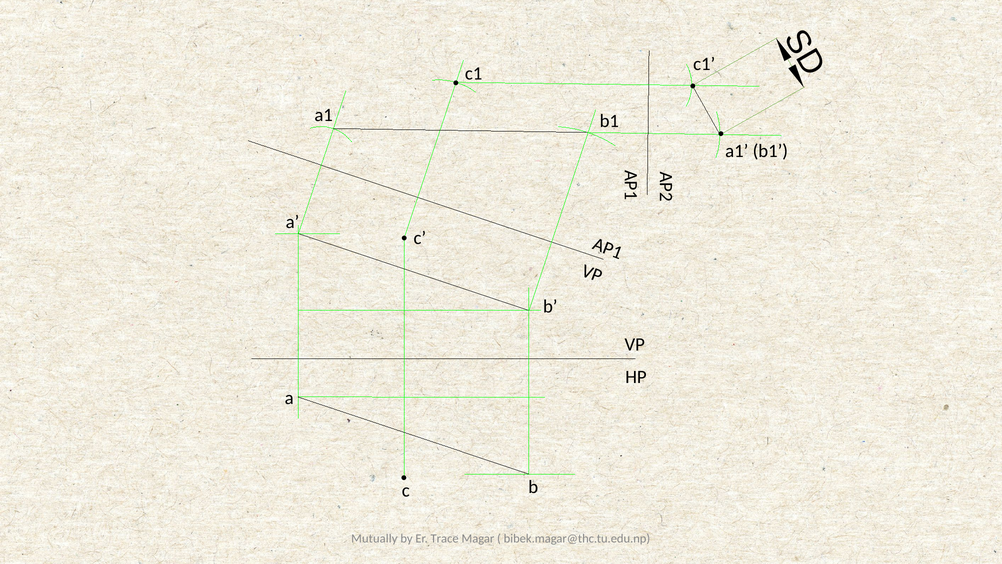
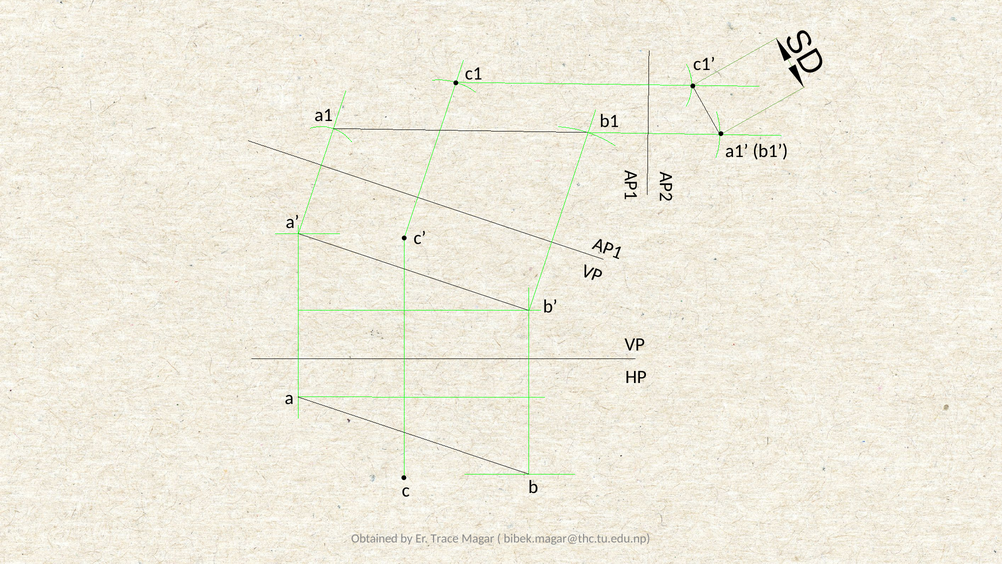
Mutually: Mutually -> Obtained (374, 538)
